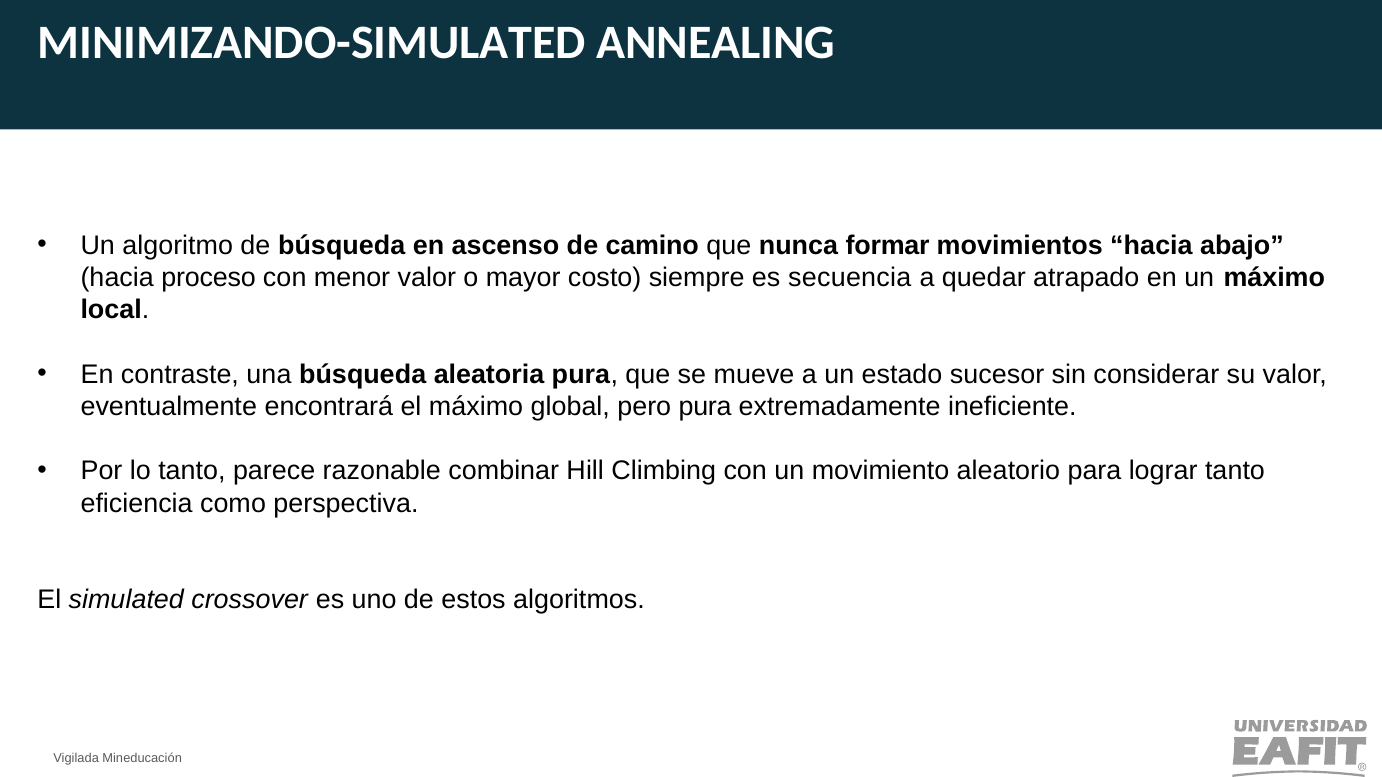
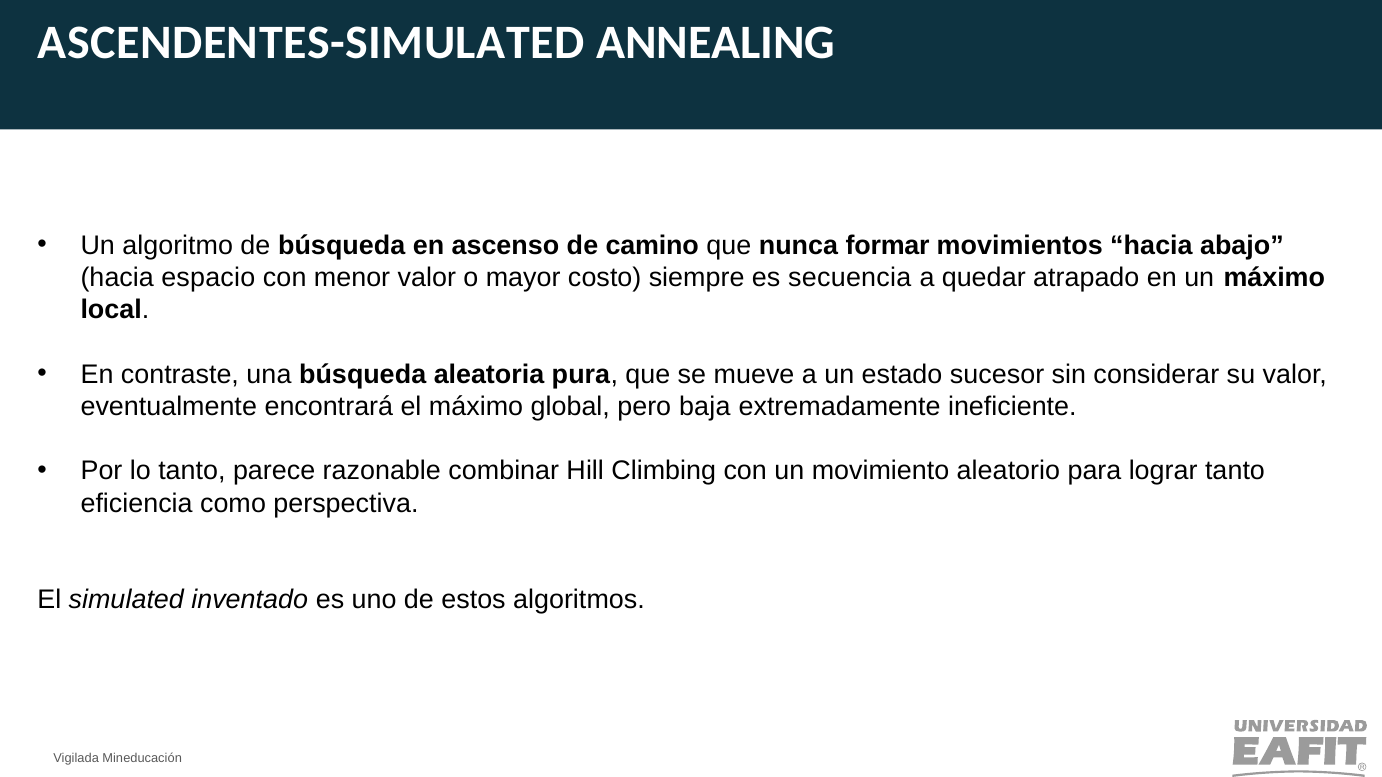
MINIMIZANDO-SIMULATED: MINIMIZANDO-SIMULATED -> ASCENDENTES-SIMULATED (311, 42)
proceso: proceso -> espacio (208, 278)
pero pura: pura -> baja (705, 407)
crossover: crossover -> inventado (250, 600)
